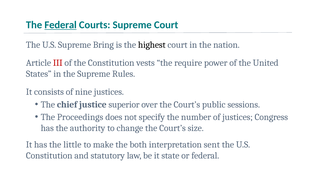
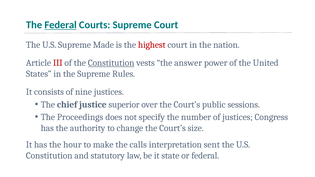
Bring: Bring -> Made (103, 45)
highest colour: black -> red (152, 45)
Constitution underline: none -> present (111, 63)
require: require -> answer (188, 63)
little: little -> hour (72, 145)
both: both -> calls (138, 145)
